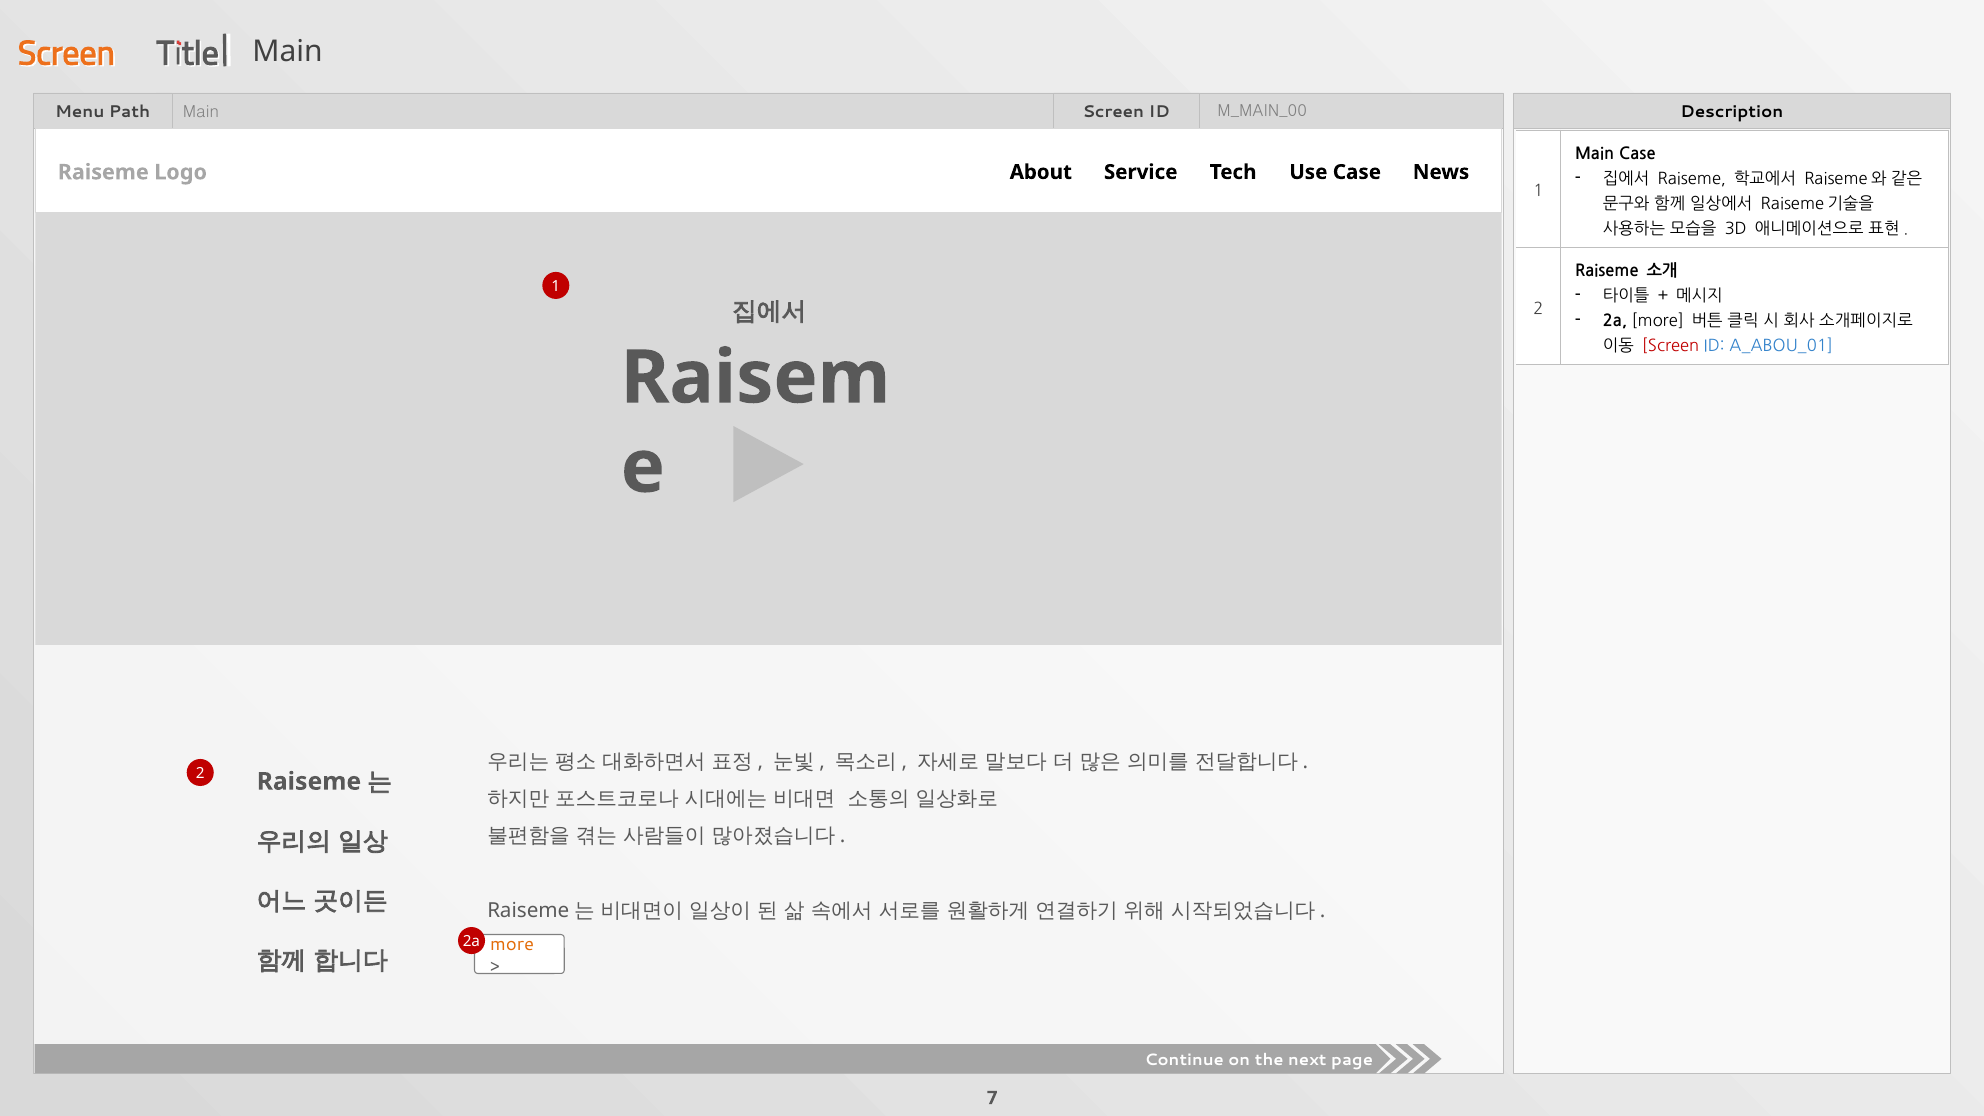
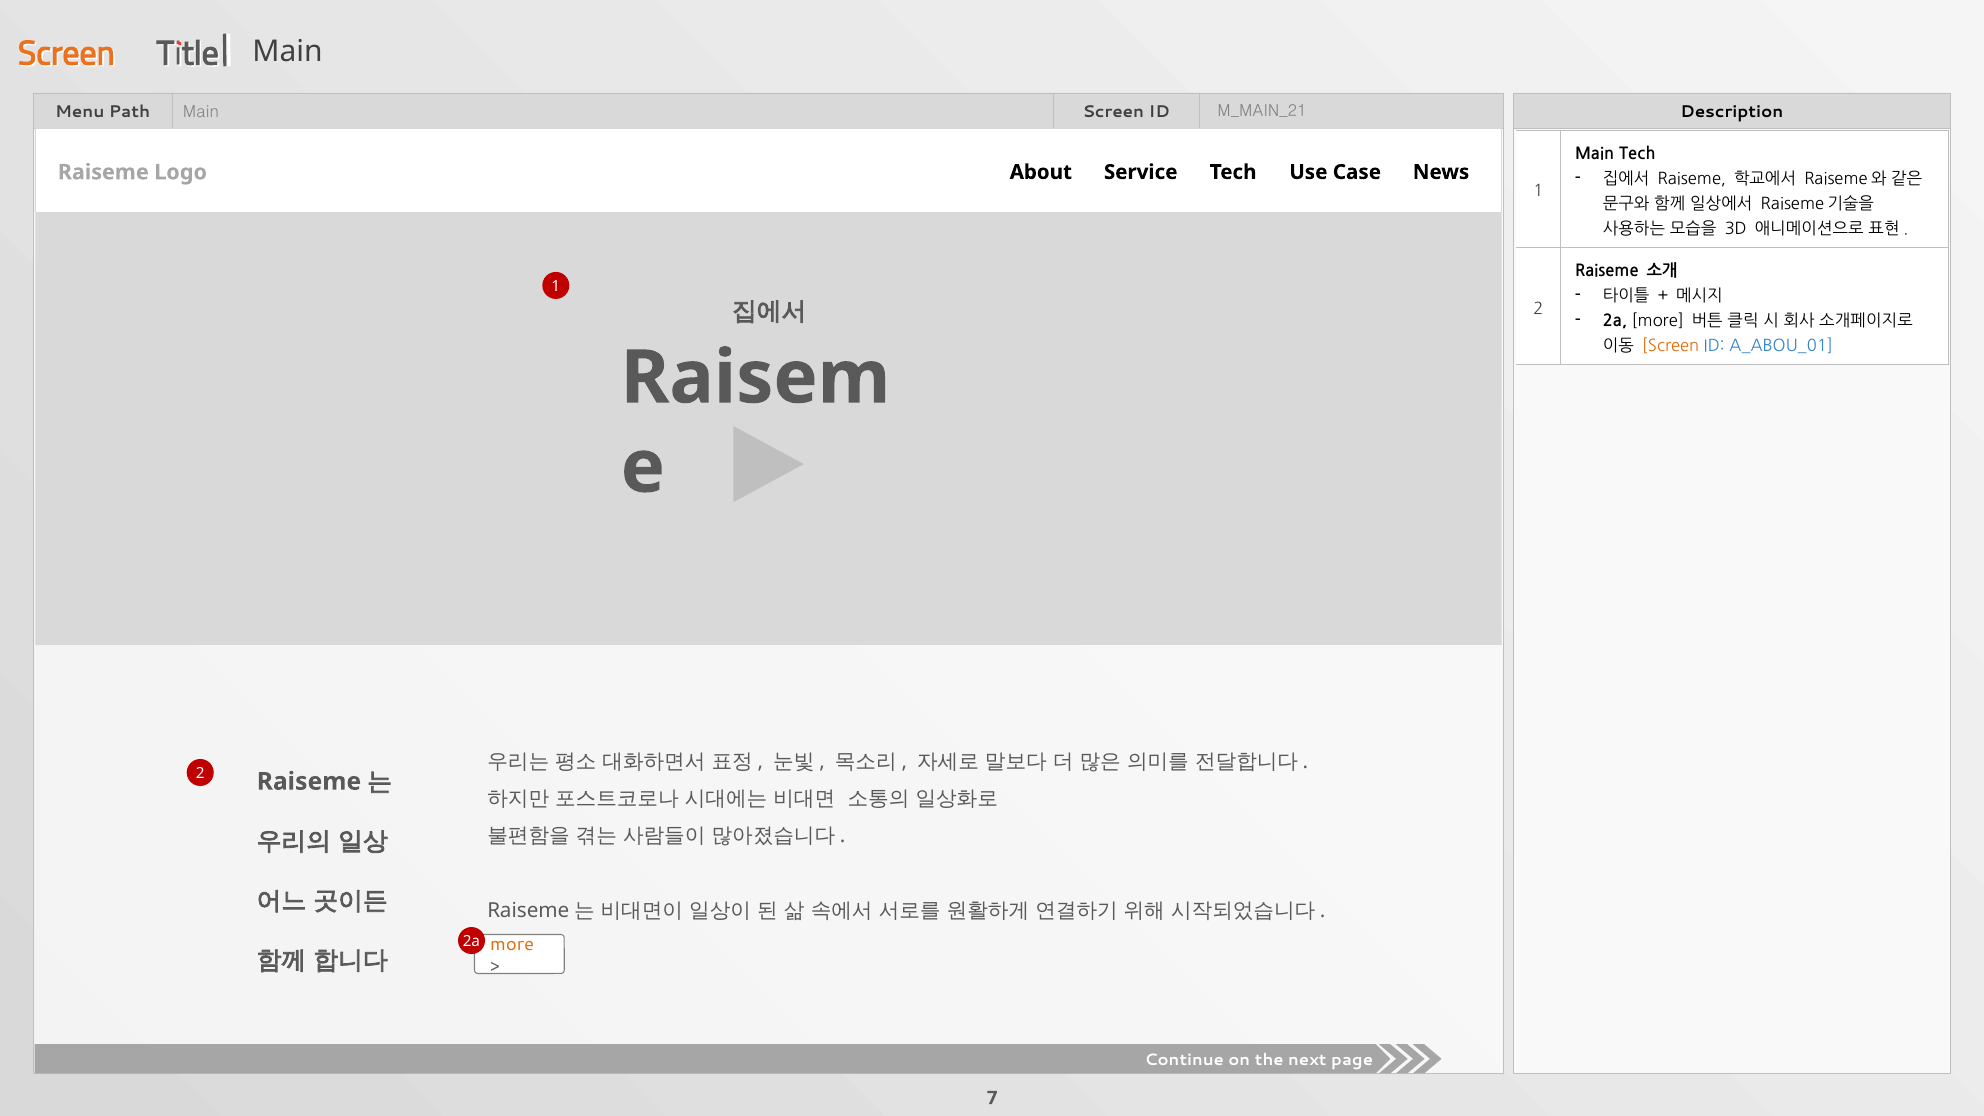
M_MAIN_00: M_MAIN_00 -> M_MAIN_21 (1262, 111)
Main Case: Case -> Tech (1637, 154)
Screen colour: red -> orange (1671, 346)
